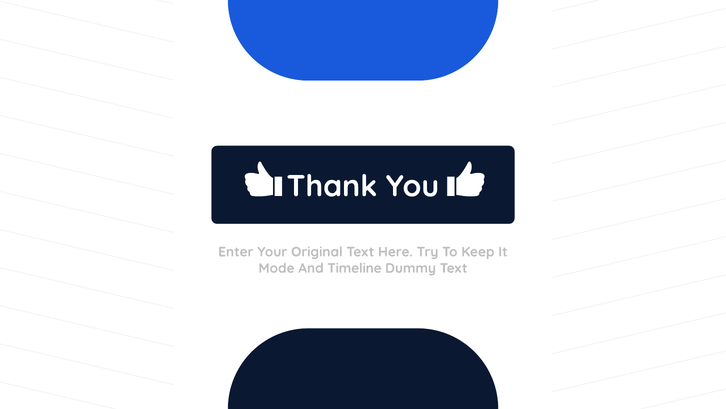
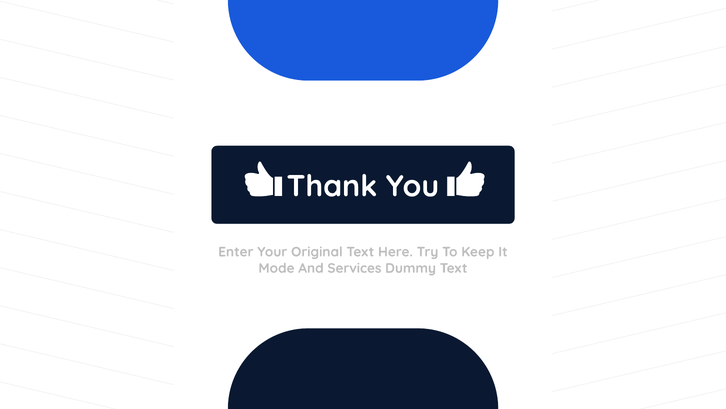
Timeline: Timeline -> Services (354, 268)
